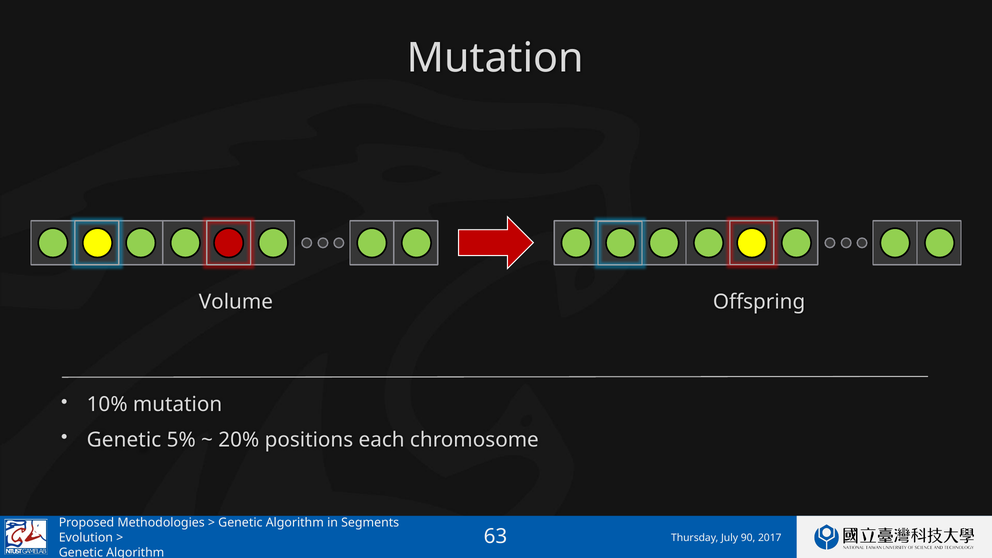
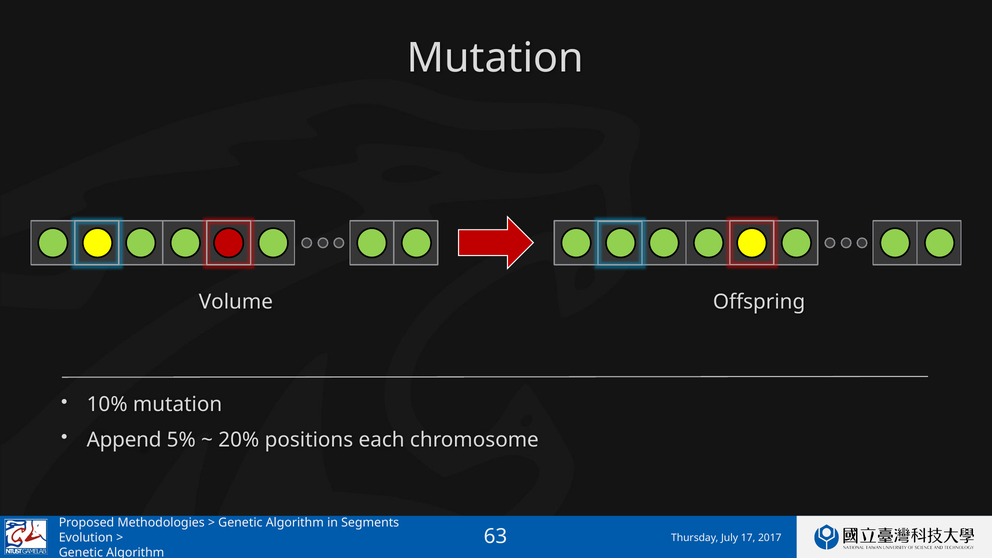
Genetic: Genetic -> Append (124, 440)
90: 90 -> 17 (748, 538)
